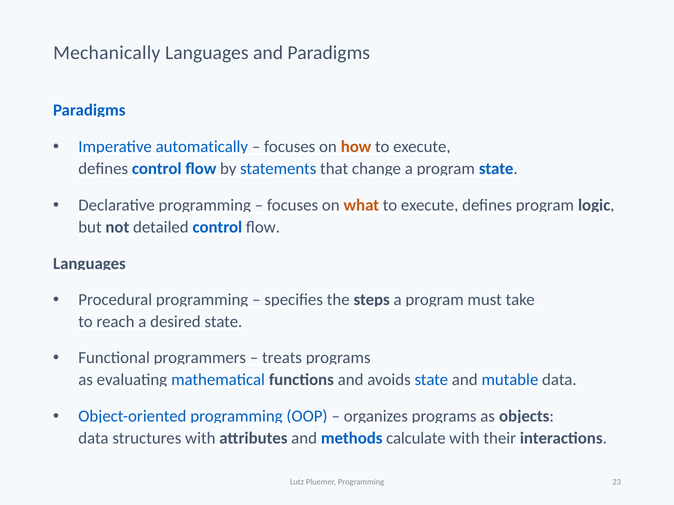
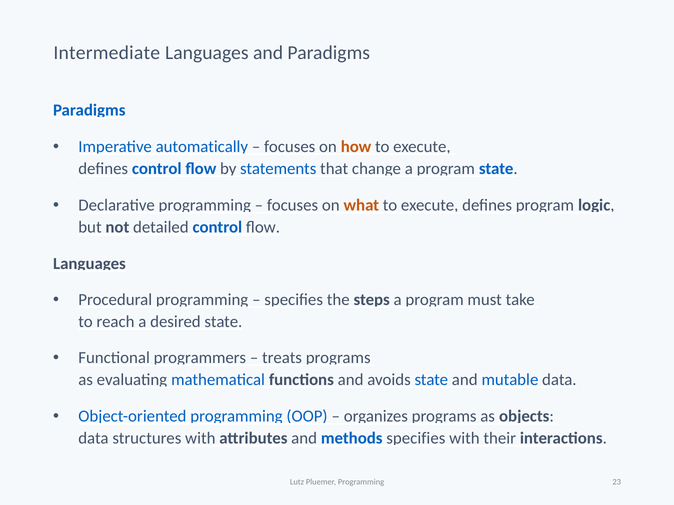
Mechanically: Mechanically -> Intermediate (107, 53)
methods calculate: calculate -> specifies (416, 439)
